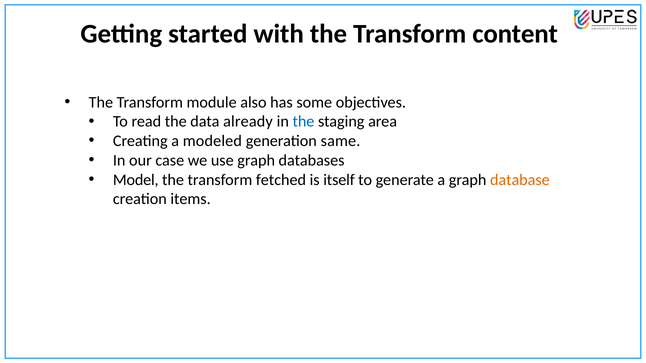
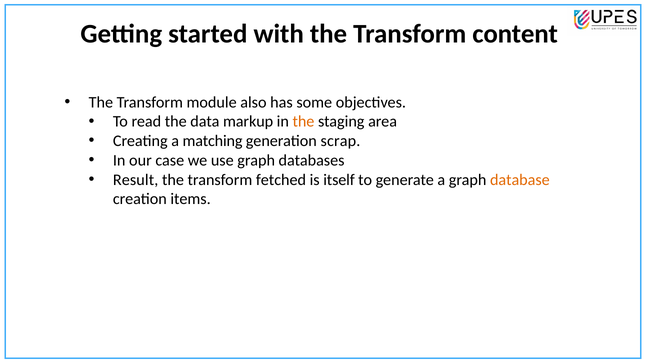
already: already -> markup (248, 122)
the colour: blue -> orange (303, 122)
modeled: modeled -> matching (213, 141)
same: same -> scrap (341, 141)
Model: Model -> Result (136, 180)
